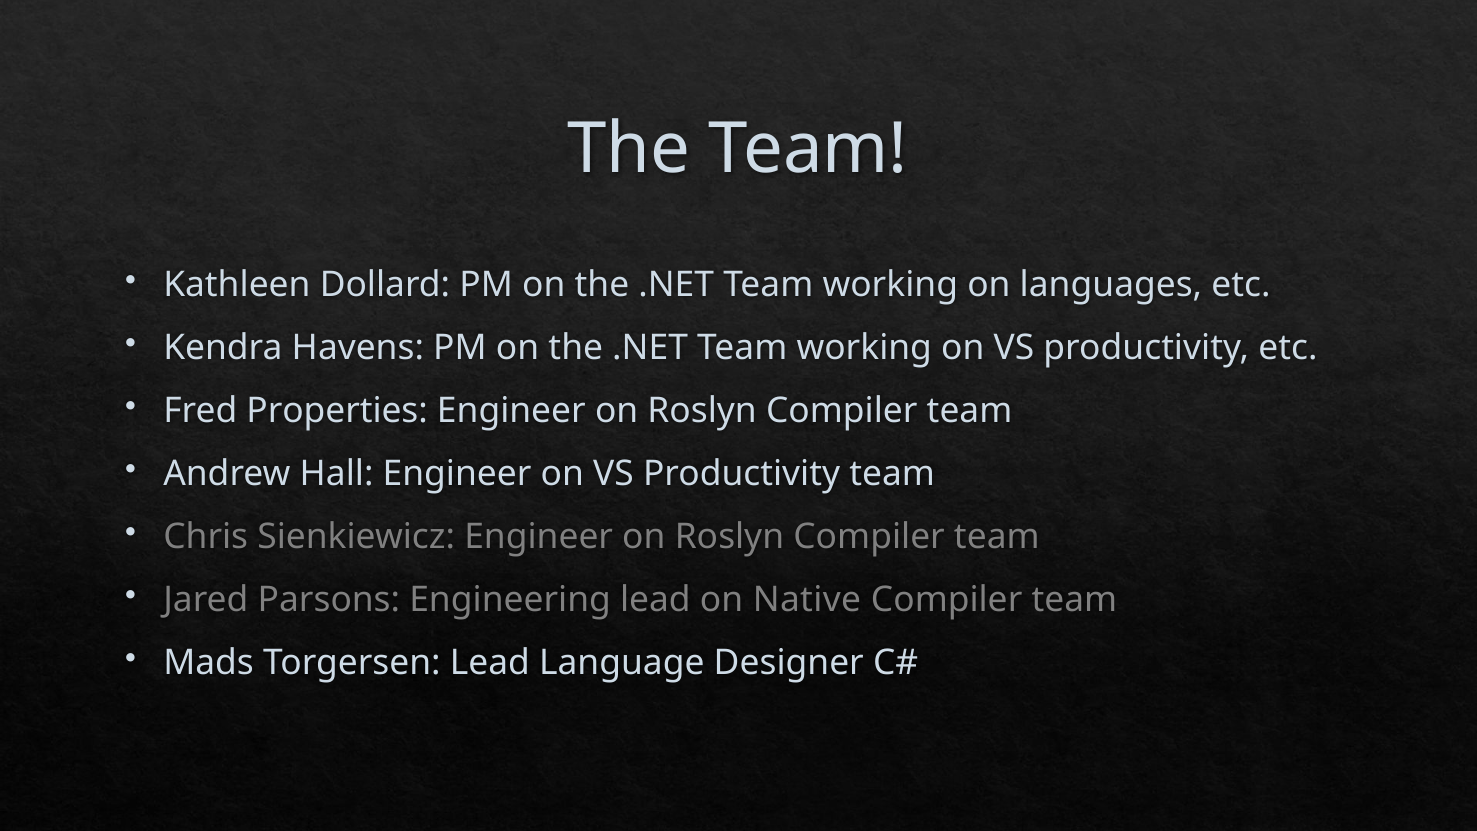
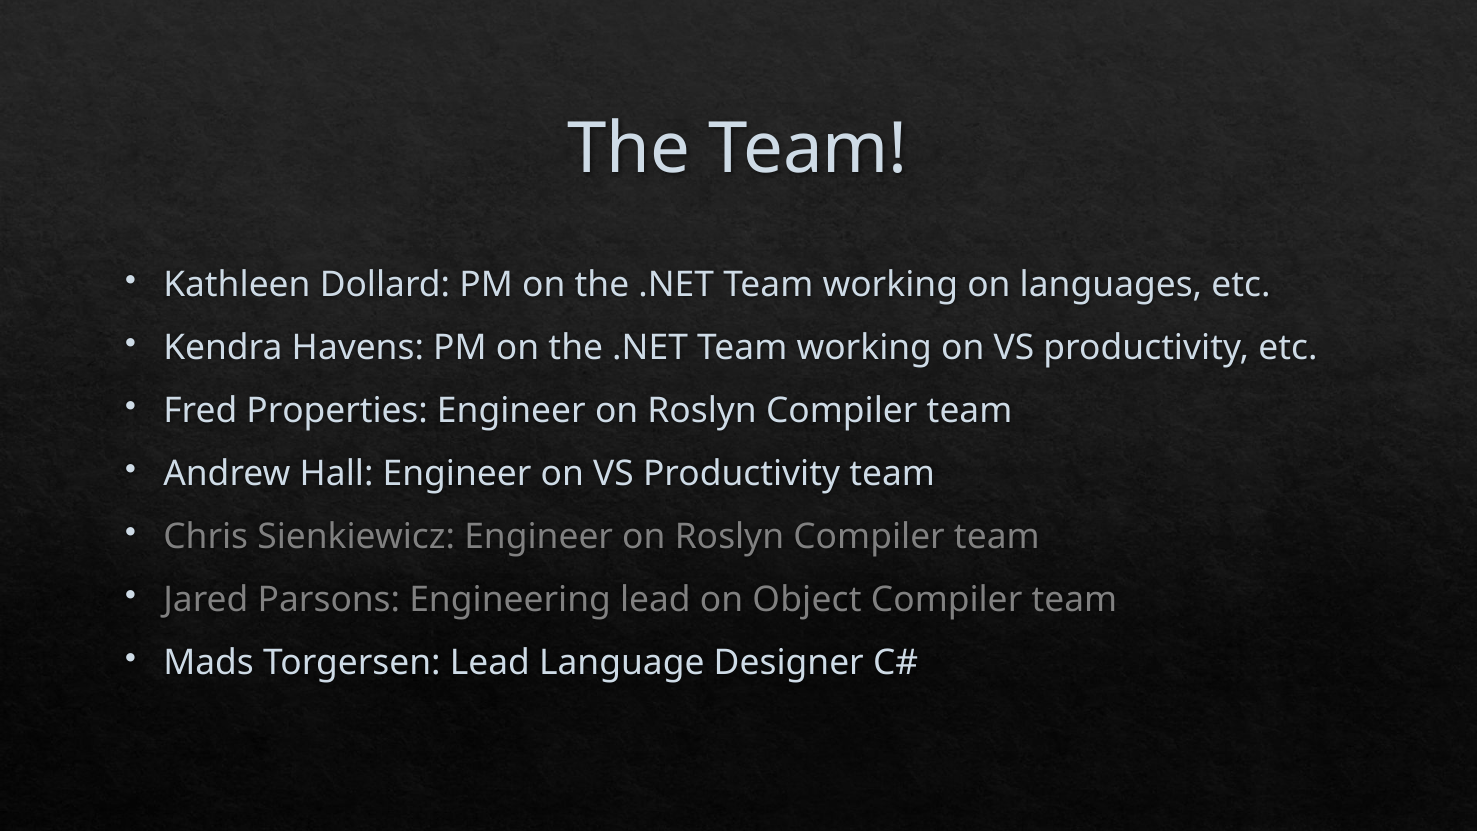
Native: Native -> Object (807, 600)
